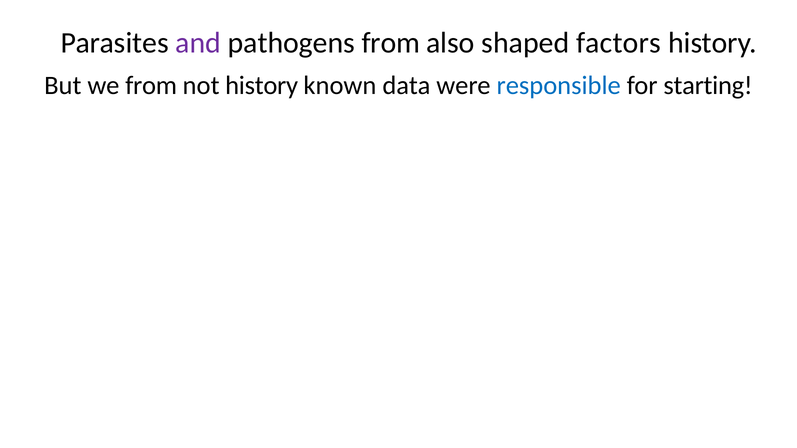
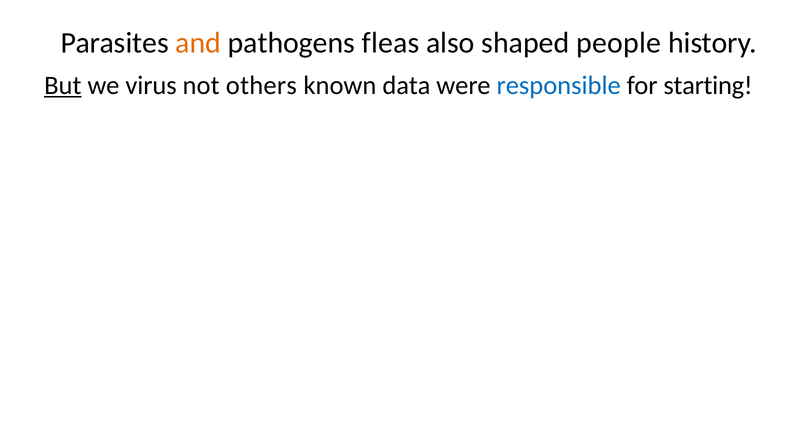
and colour: purple -> orange (198, 43)
pathogens from: from -> fleas (391, 43)
factors: factors -> people (619, 43)
But underline: none -> present (63, 86)
we from: from -> virus (151, 86)
not history: history -> others (261, 86)
